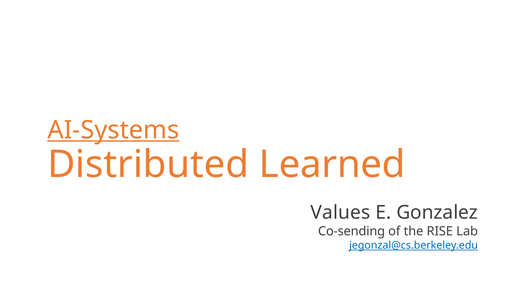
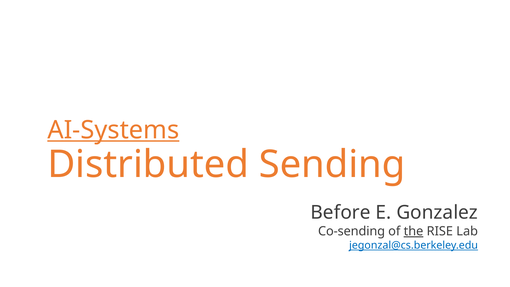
Learned: Learned -> Sending (332, 164)
Values: Values -> Before (341, 213)
the underline: none -> present (414, 231)
